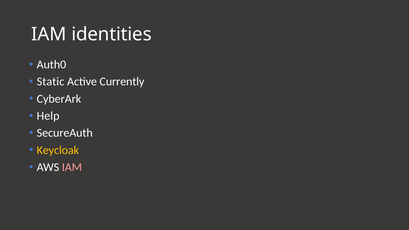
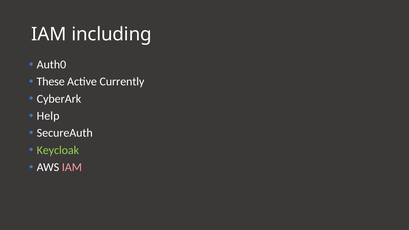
identities: identities -> including (112, 34)
Static: Static -> These (51, 82)
Keycloak colour: yellow -> light green (58, 150)
